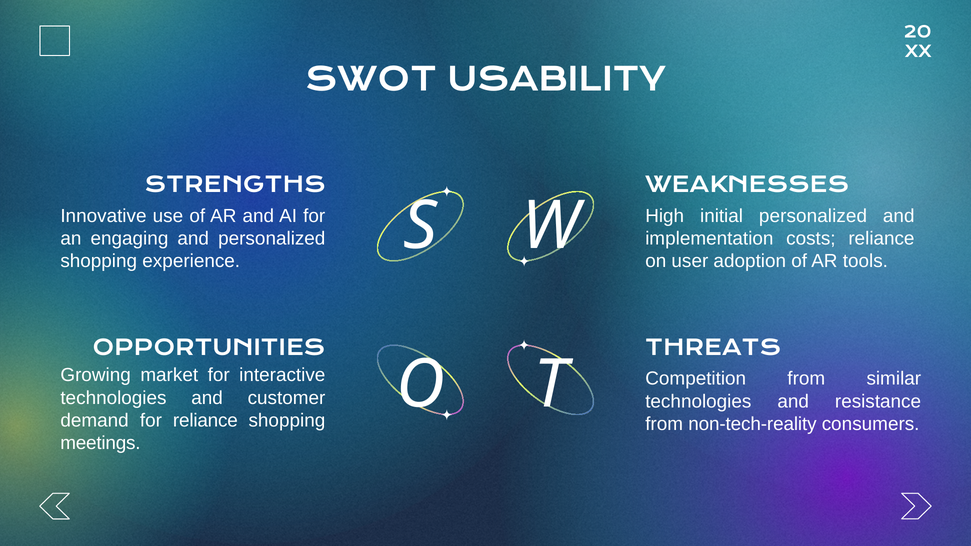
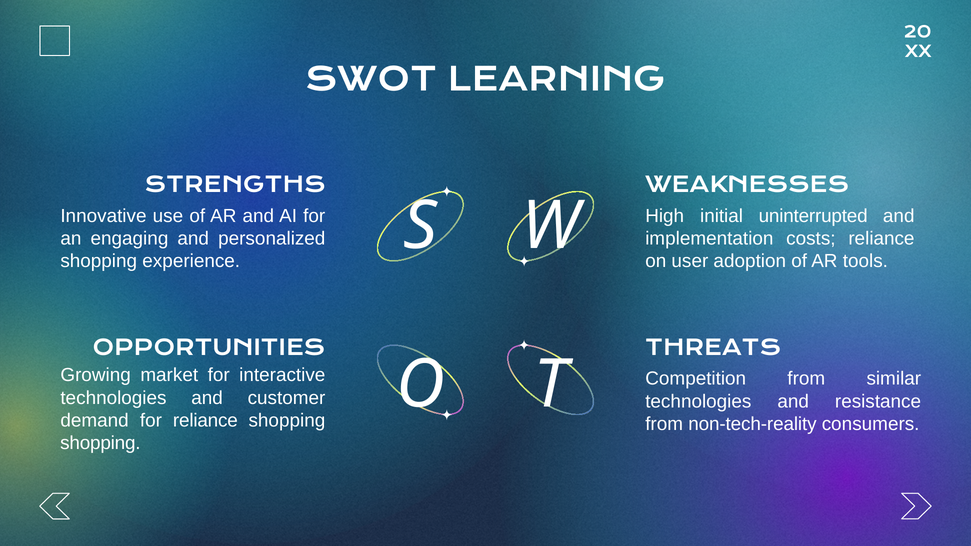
USABILITY: USABILITY -> LEARNING (557, 80)
initial personalized: personalized -> uninterrupted (813, 216)
meetings: meetings -> shopping (100, 443)
